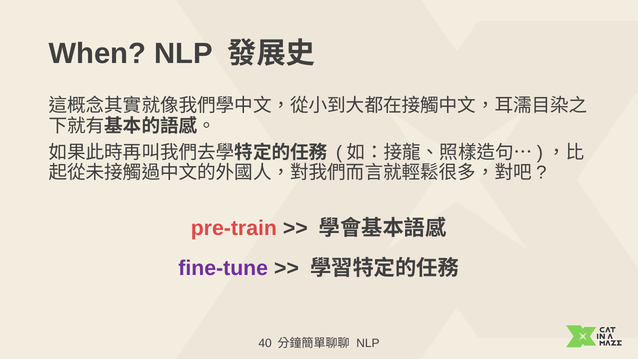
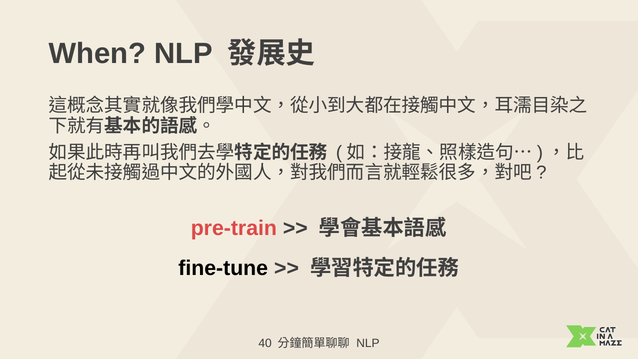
fine-tune colour: purple -> black (223, 268)
